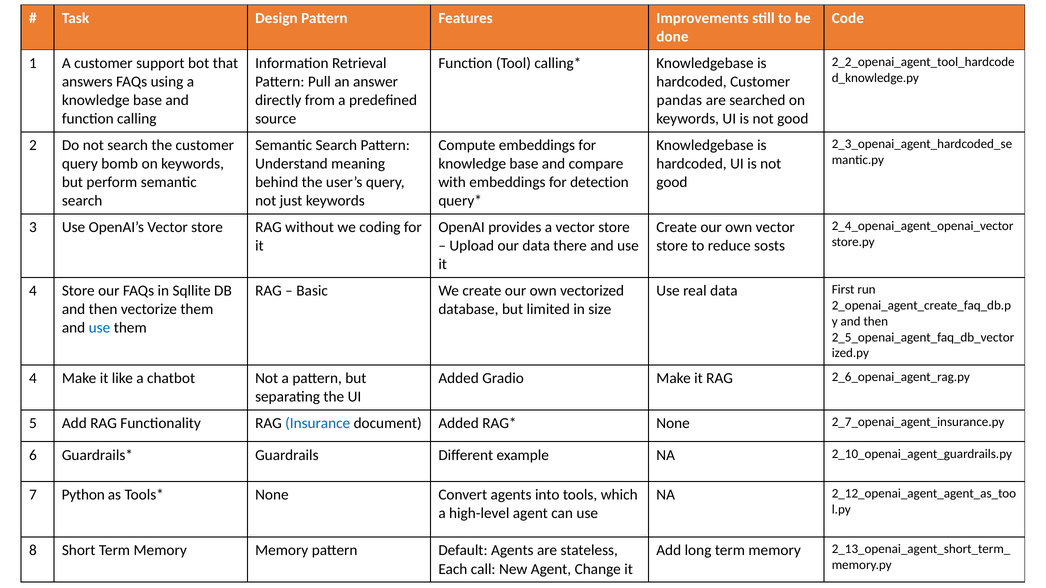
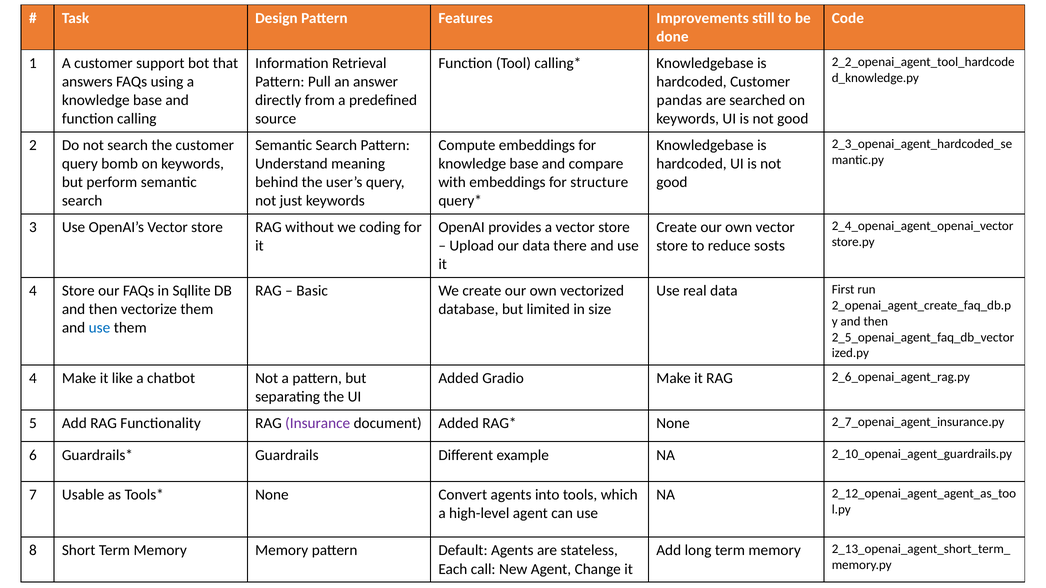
detection: detection -> structure (599, 182)
Insurance colour: blue -> purple (318, 424)
Python: Python -> Usable (83, 495)
